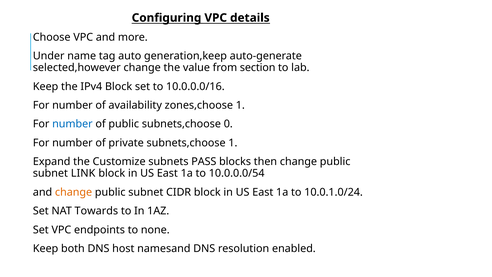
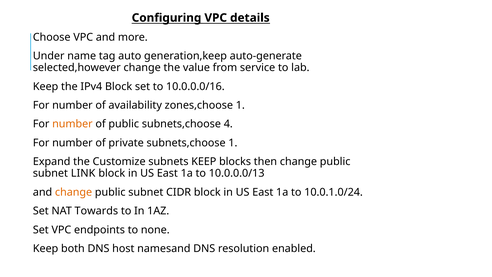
section: section -> service (258, 68)
number colour: blue -> orange (72, 124)
0: 0 -> 4 (228, 124)
subnets PASS: PASS -> KEEP (204, 162)
10.0.0.0/54: 10.0.0.0/54 -> 10.0.0.0/13 (237, 173)
